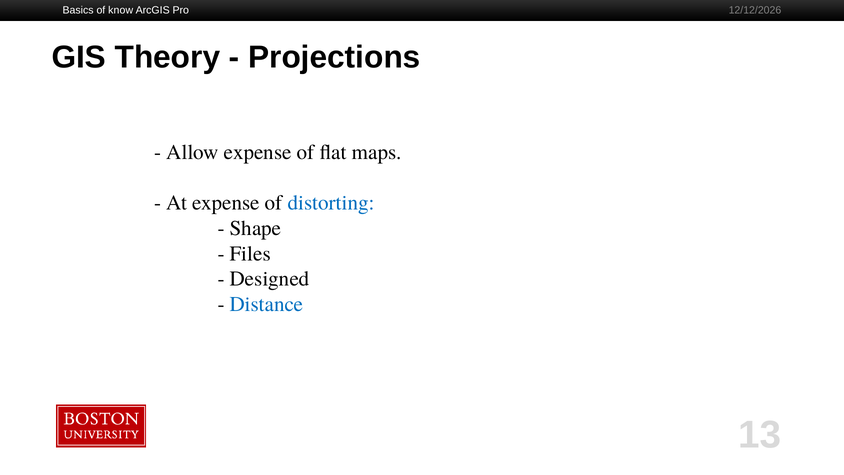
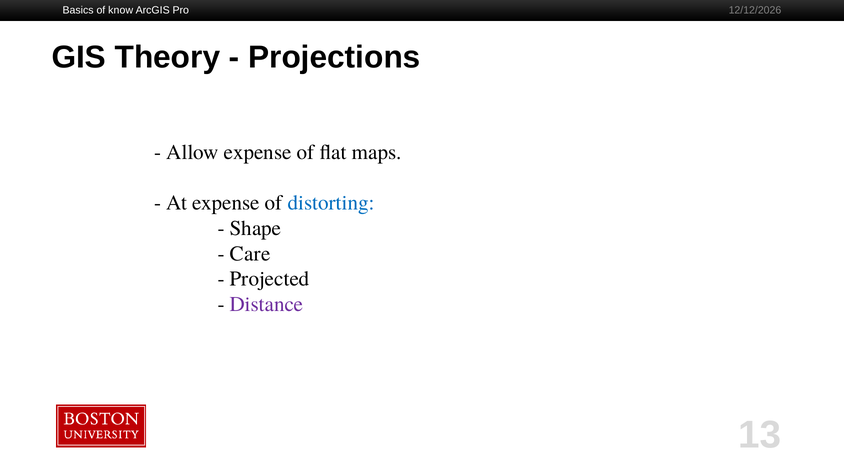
Files: Files -> Care (250, 253)
Designed: Designed -> Projected (270, 279)
Distance colour: blue -> purple (267, 304)
